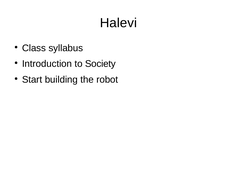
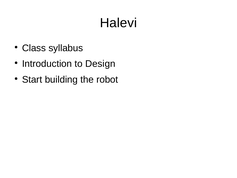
Society: Society -> Design (100, 64)
